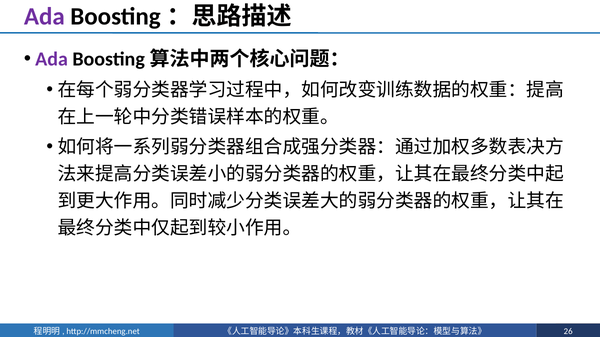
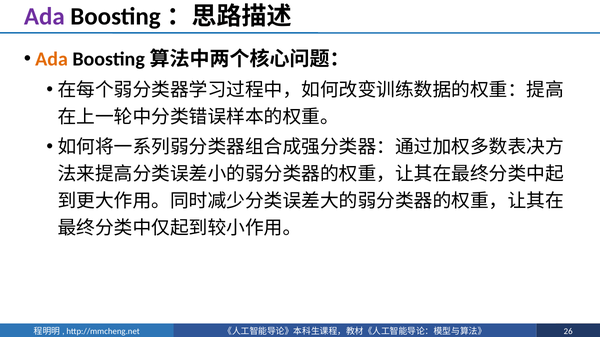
Ada colour: purple -> orange (52, 59)
